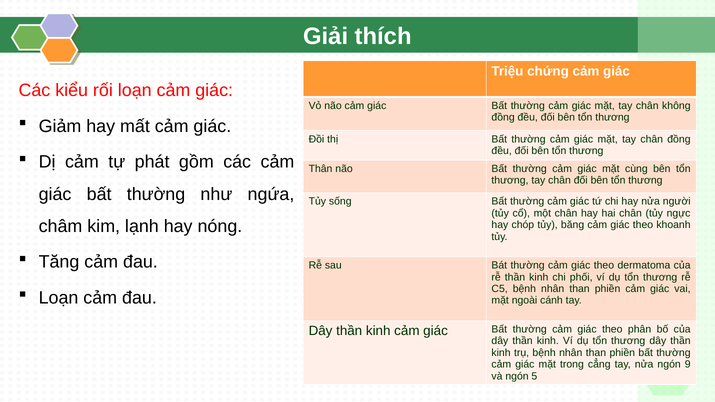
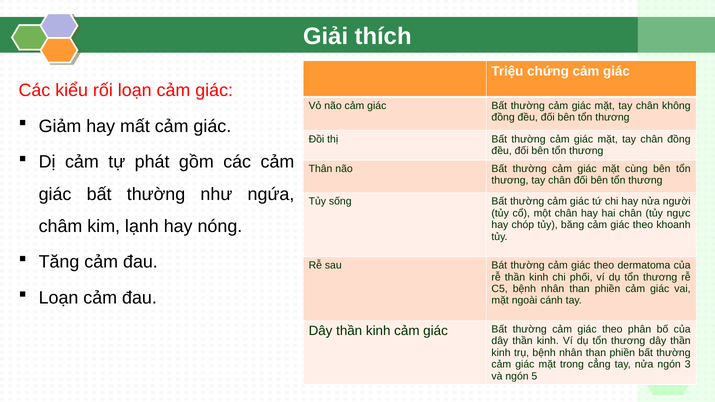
9: 9 -> 3 (688, 365)
